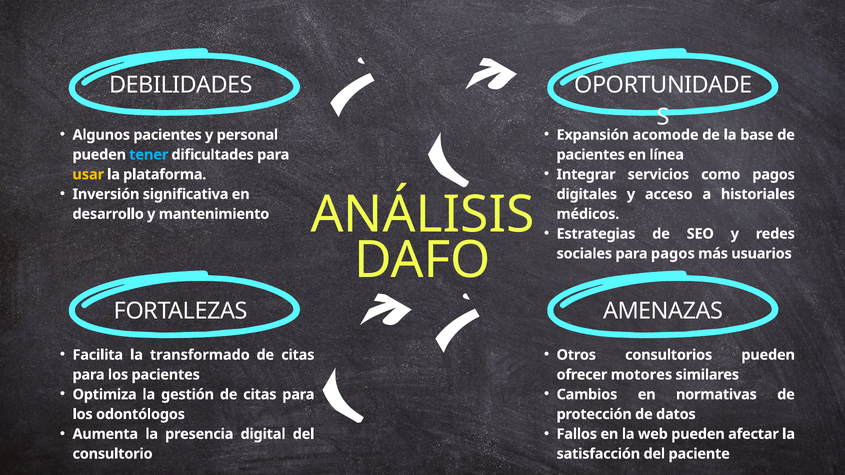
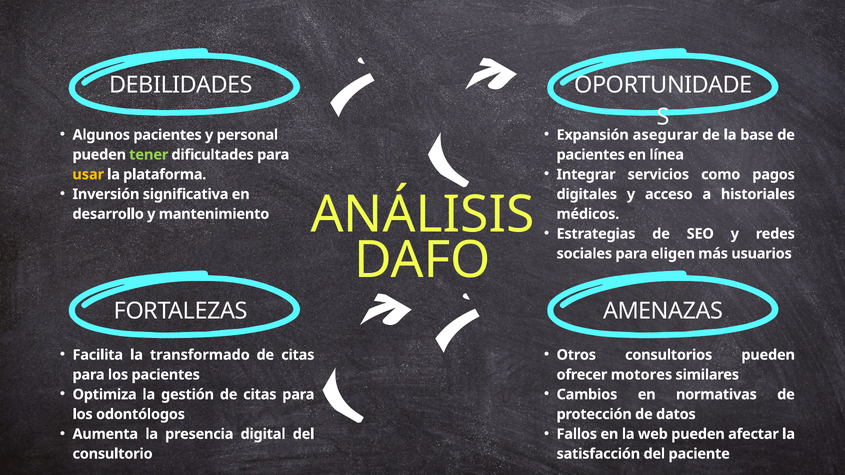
acomode: acomode -> asegurar (665, 135)
tener colour: light blue -> light green (149, 155)
para pagos: pagos -> eligen (673, 254)
